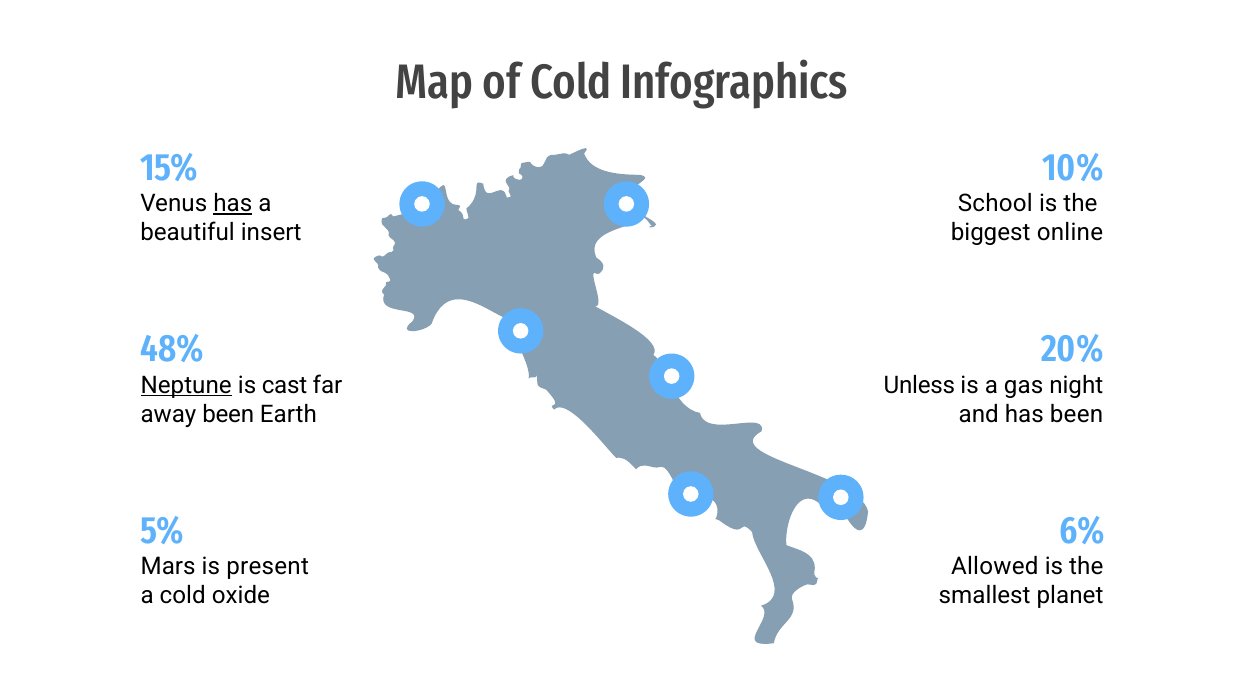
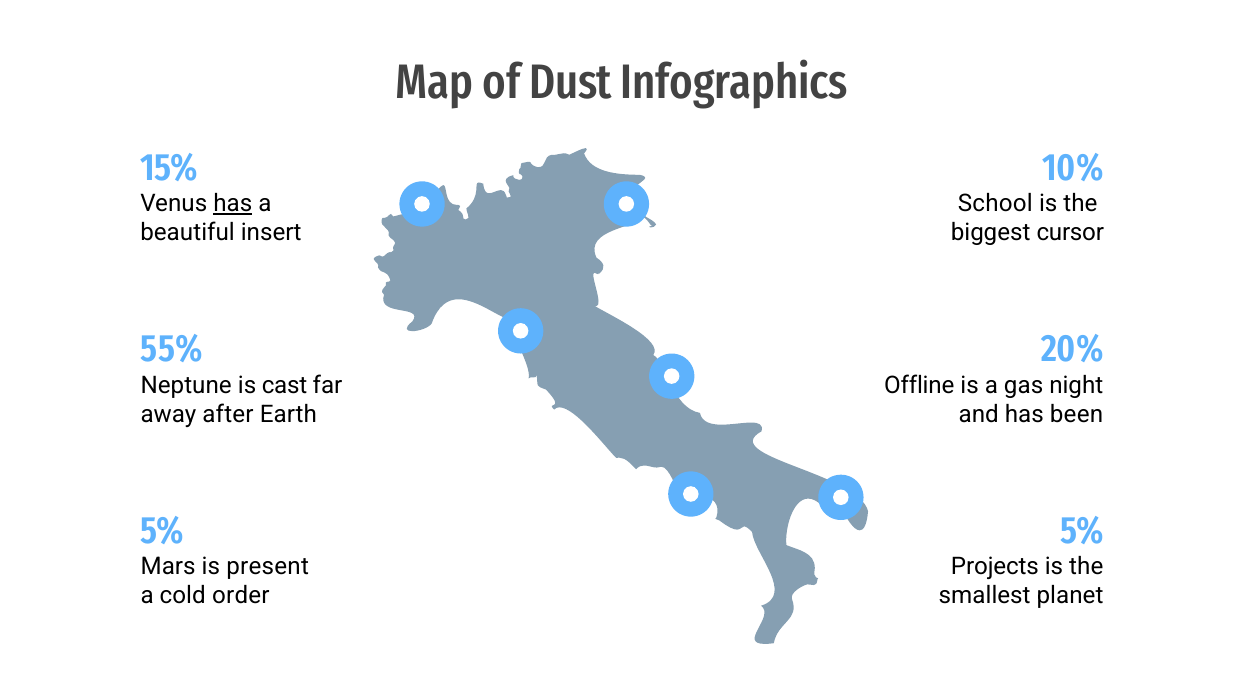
of Cold: Cold -> Dust (571, 82)
online: online -> cursor (1070, 233)
48%: 48% -> 55% (172, 349)
Neptune underline: present -> none (186, 385)
Unless: Unless -> Offline (919, 385)
away been: been -> after (228, 414)
6%: 6% -> 5% (1082, 530)
Allowed: Allowed -> Projects (995, 567)
oxide: oxide -> order (241, 596)
